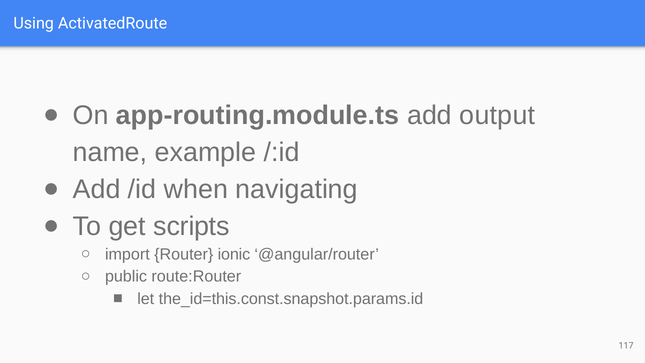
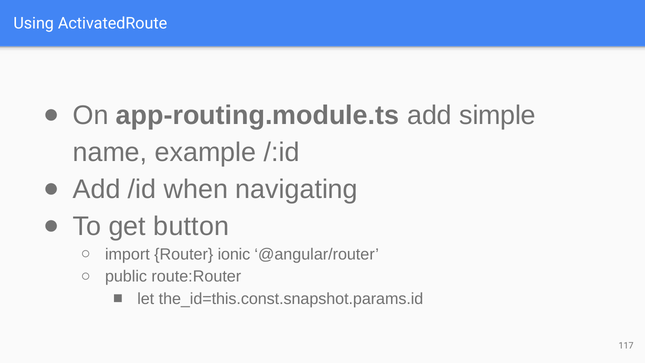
output: output -> simple (498, 115)
scripts: scripts -> button (191, 226)
